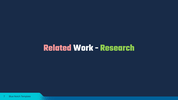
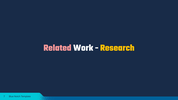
Research colour: light green -> yellow (117, 48)
